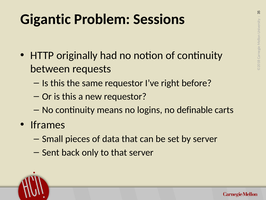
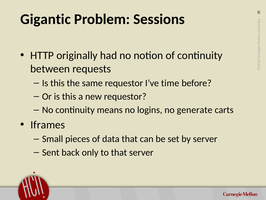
right: right -> time (170, 83)
definable: definable -> generate (195, 110)
